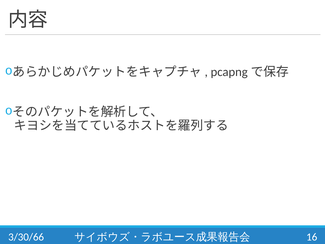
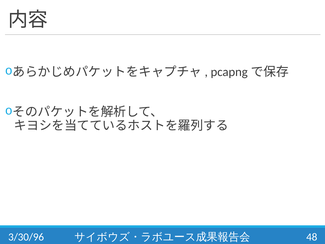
3/30/66: 3/30/66 -> 3/30/96 (26, 237)
16: 16 -> 48 (312, 237)
